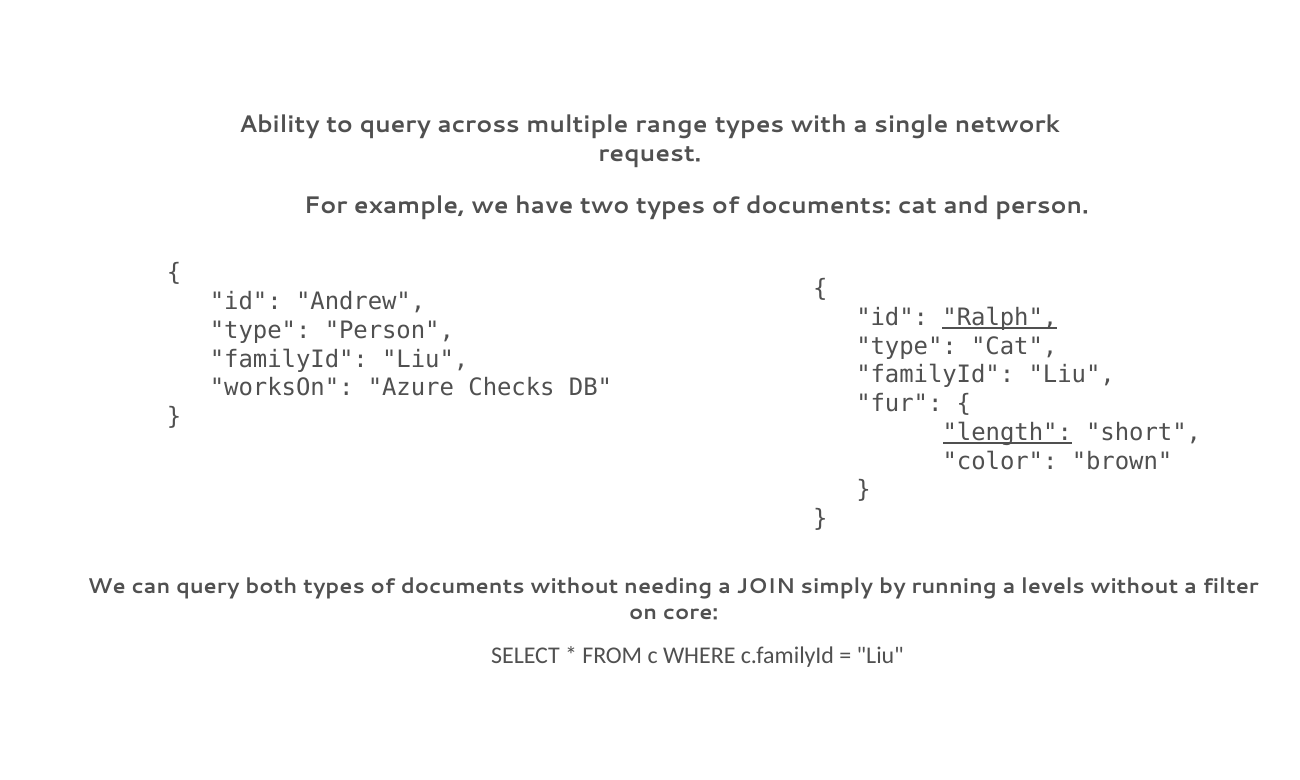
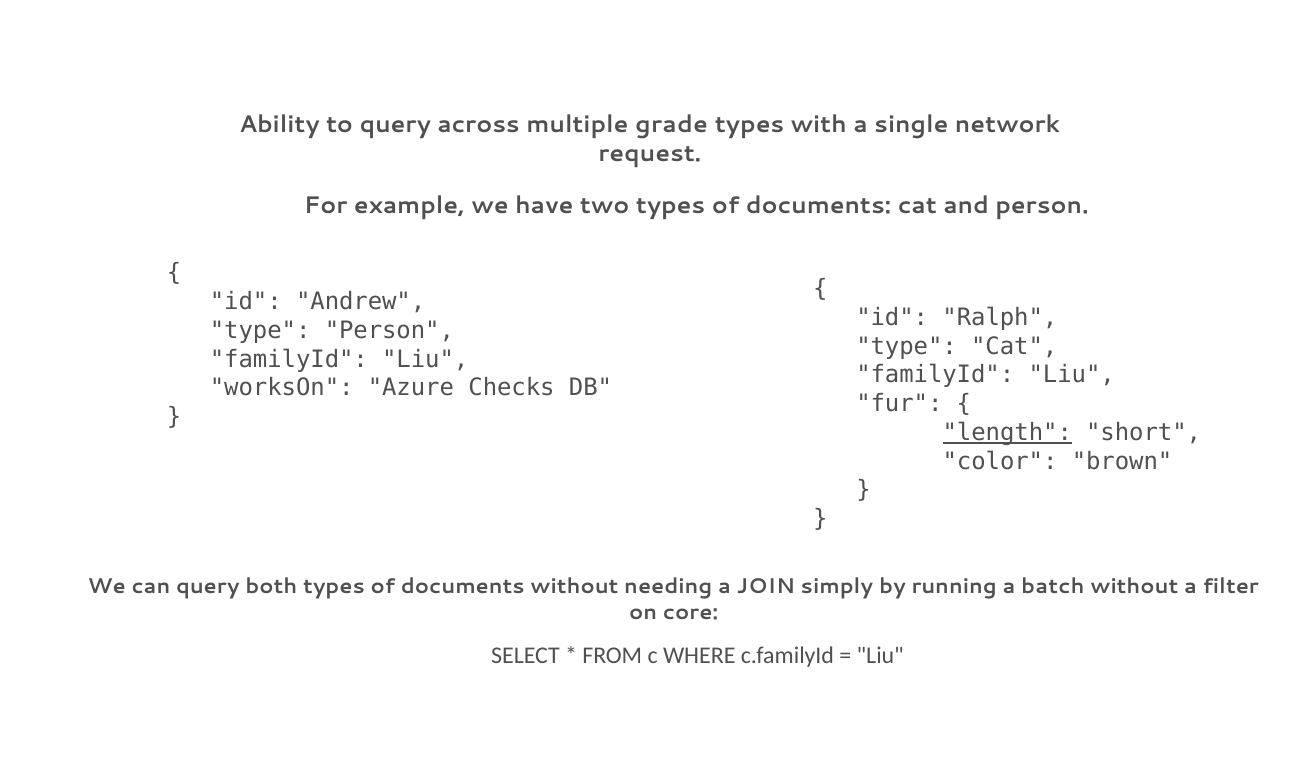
range: range -> grade (672, 125)
Ralph underline: present -> none (1000, 318)
levels: levels -> batch (1053, 587)
